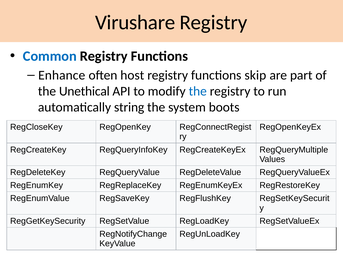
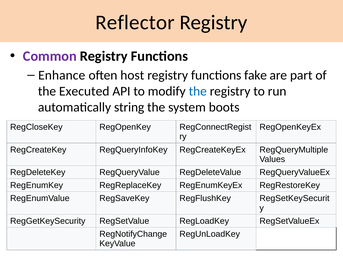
Virushare: Virushare -> Reflector (135, 23)
Common colour: blue -> purple (50, 56)
skip: skip -> fake (256, 75)
Unethical: Unethical -> Executed (84, 91)
